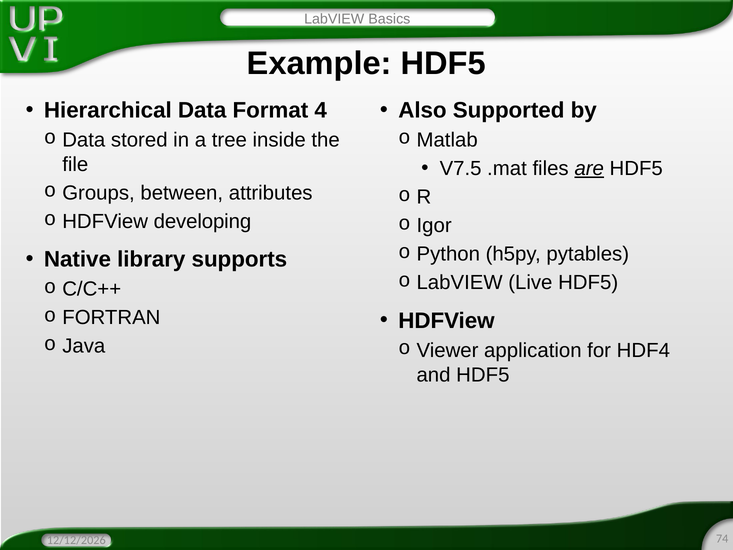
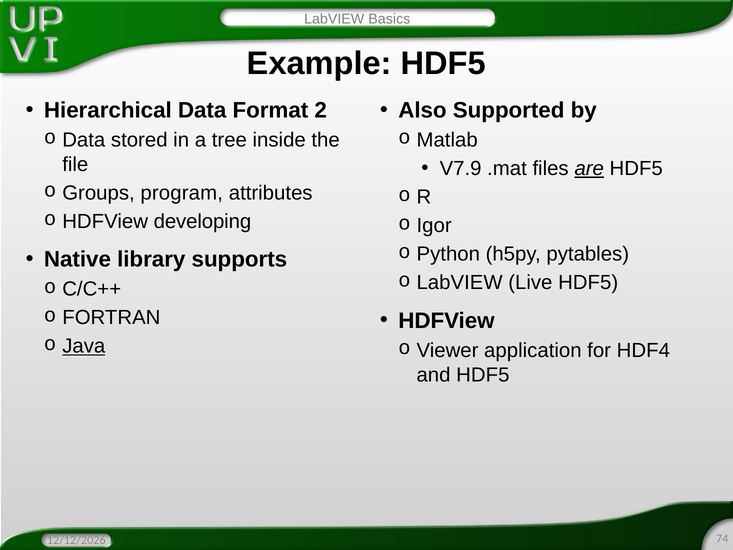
4: 4 -> 2 (321, 110)
V7.5: V7.5 -> V7.9 (461, 168)
between: between -> program (182, 193)
Java underline: none -> present (84, 346)
